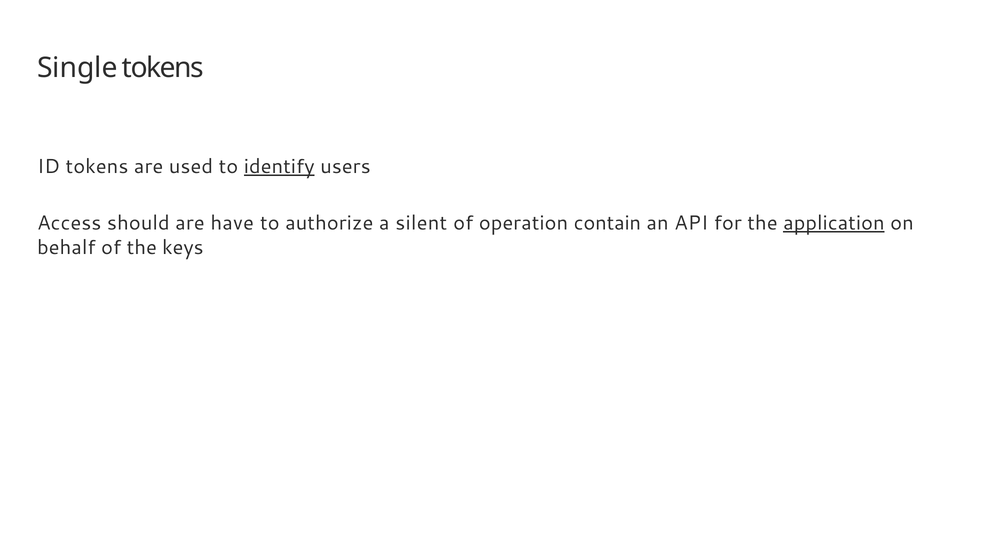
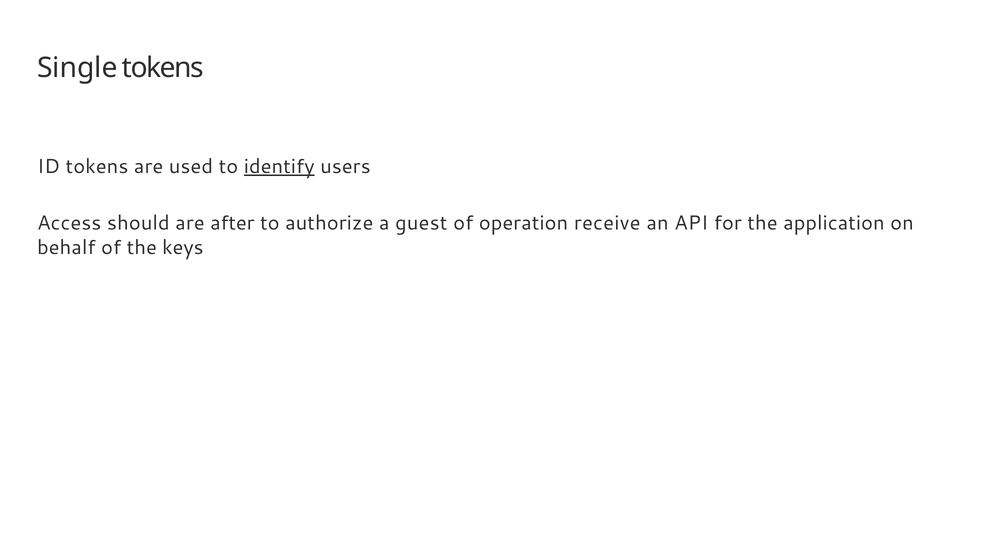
have: have -> after (232, 223)
silent: silent -> guest (421, 223)
contain: contain -> receive (607, 223)
application underline: present -> none (834, 223)
